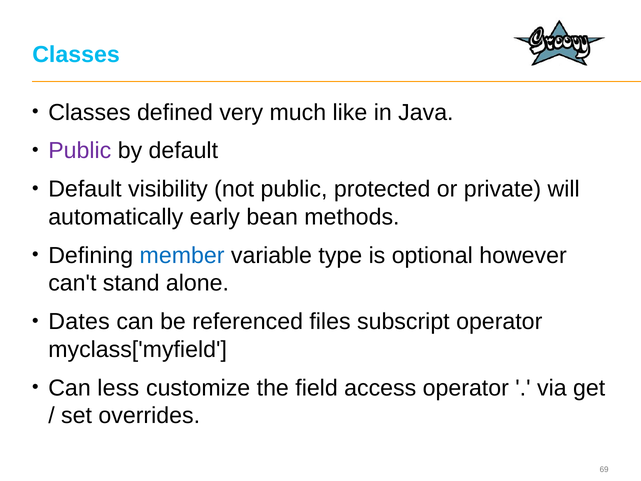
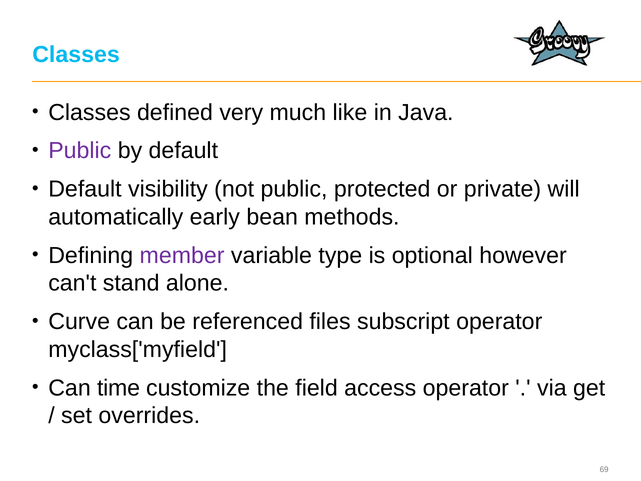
member colour: blue -> purple (182, 255)
Dates: Dates -> Curve (79, 322)
less: less -> time (119, 388)
